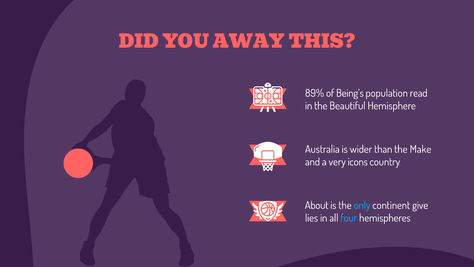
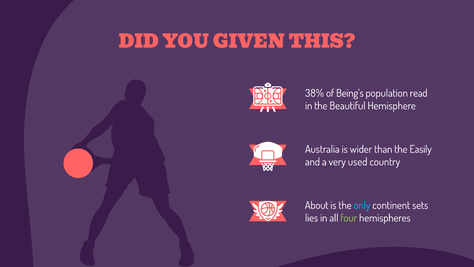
AWAY: AWAY -> GIVEN (249, 42)
89%: 89% -> 38% (314, 93)
Make: Make -> Easily (421, 149)
icons: icons -> used (358, 162)
give: give -> sets (420, 205)
four colour: light blue -> light green (349, 218)
